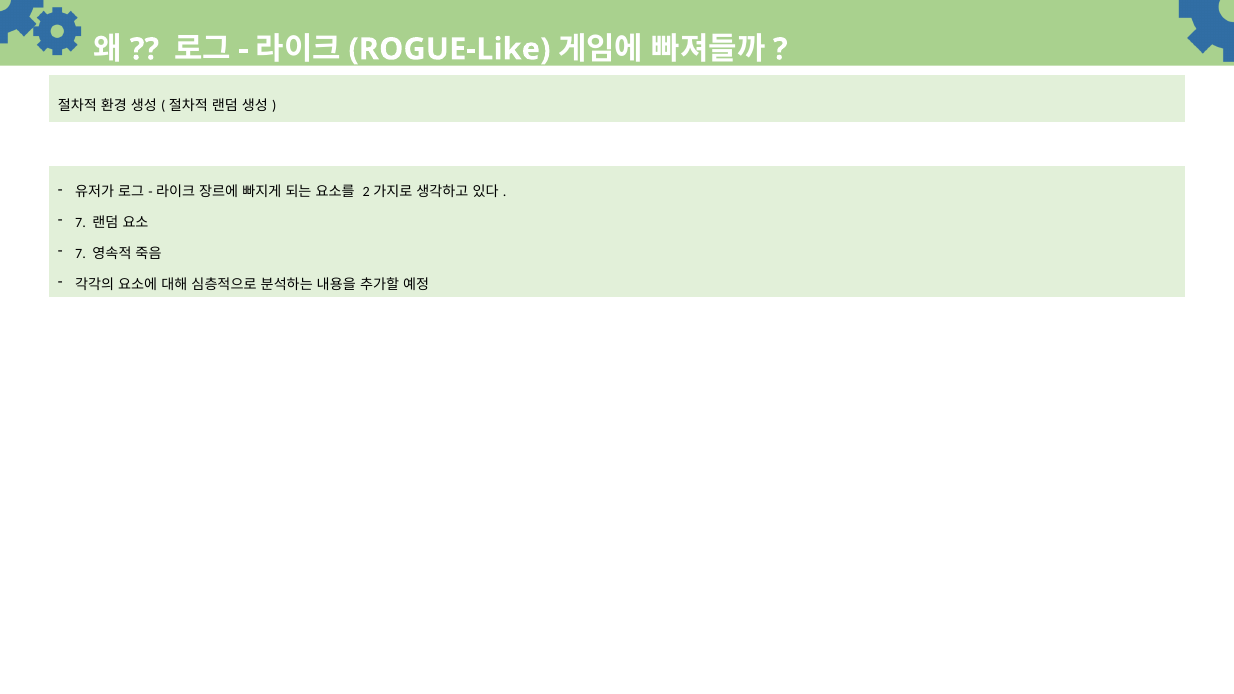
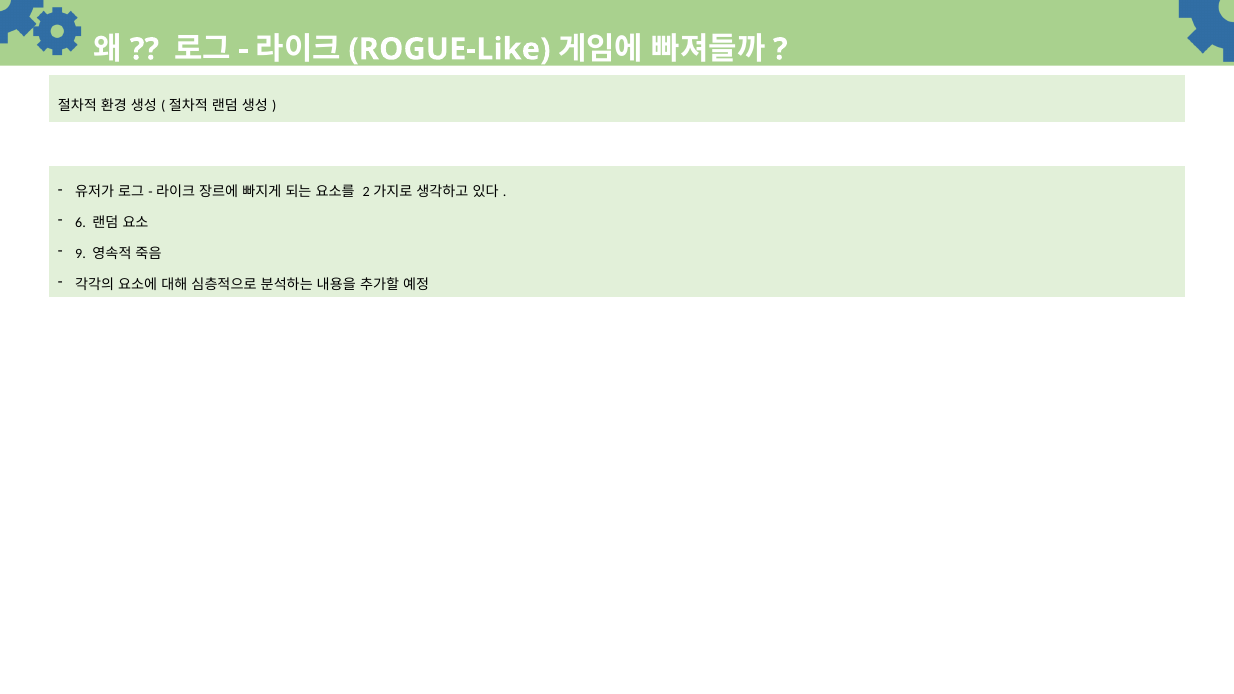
7: 7 -> 6 (80, 223)
7: 7 -> 9 (80, 254)
